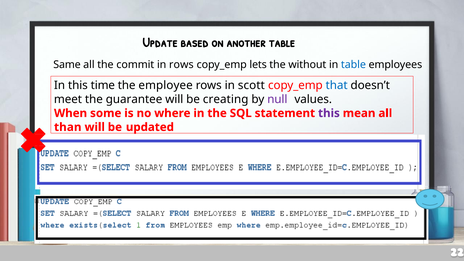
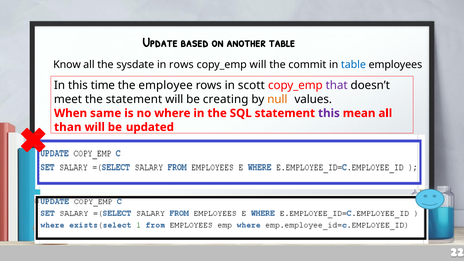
Same: Same -> Know (67, 65)
commit: commit -> sysdate (135, 65)
copy_emp lets: lets -> will (258, 65)
without: without -> commit (307, 65)
that colour: blue -> purple (337, 85)
the guarantee: guarantee -> statement (134, 99)
null colour: purple -> orange (277, 99)
some: some -> same (106, 113)
